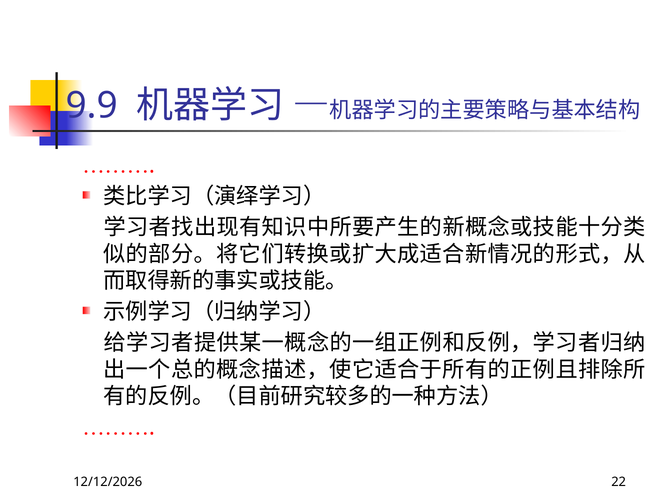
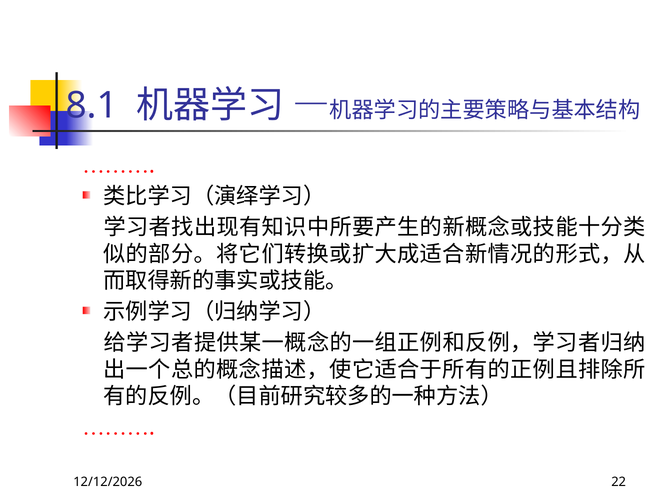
9.9: 9.9 -> 8.1 (92, 105)
